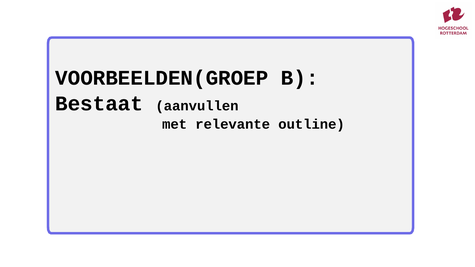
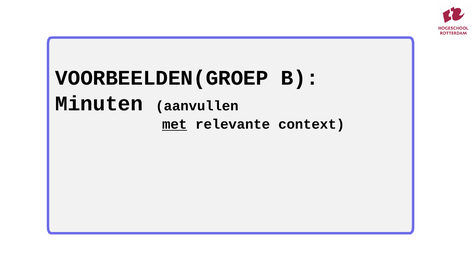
Bestaat: Bestaat -> Minuten (99, 104)
met underline: none -> present (175, 124)
outline: outline -> context (312, 124)
